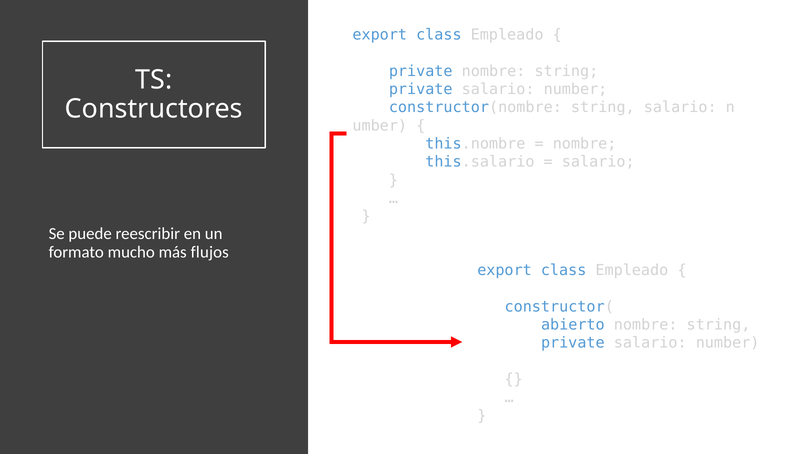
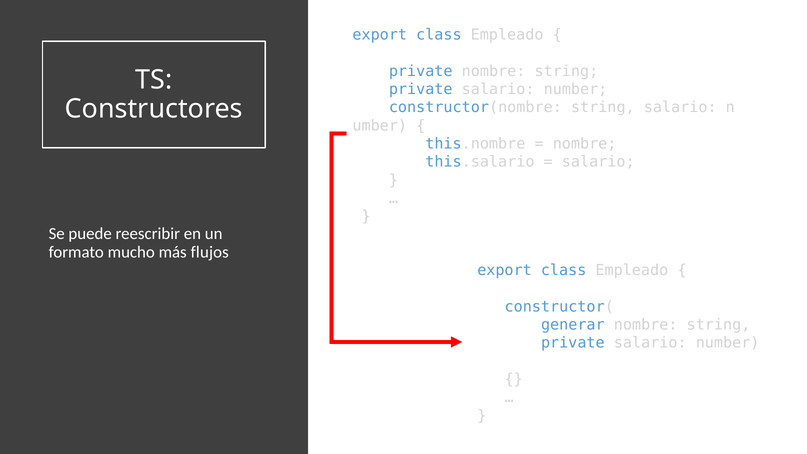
abierto: abierto -> generar (573, 325)
